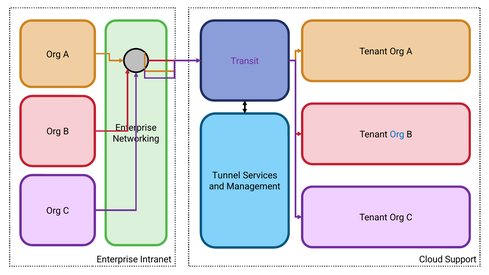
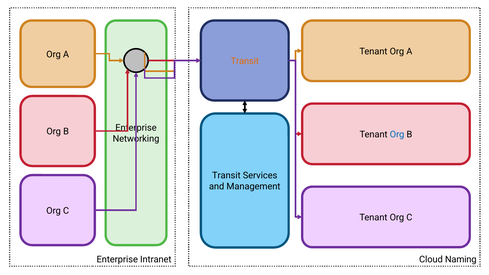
Transit colour: purple -> orange (245, 61)
Tunnel: Tunnel -> Transit (226, 176)
Support: Support -> Naming (461, 260)
